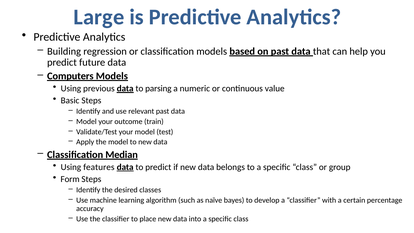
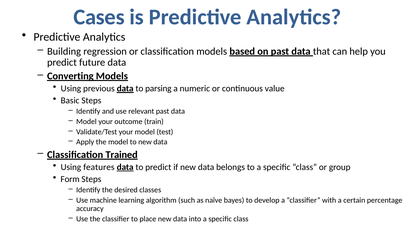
Large: Large -> Cases (99, 17)
Computers: Computers -> Converting (70, 76)
Median: Median -> Trained (122, 155)
